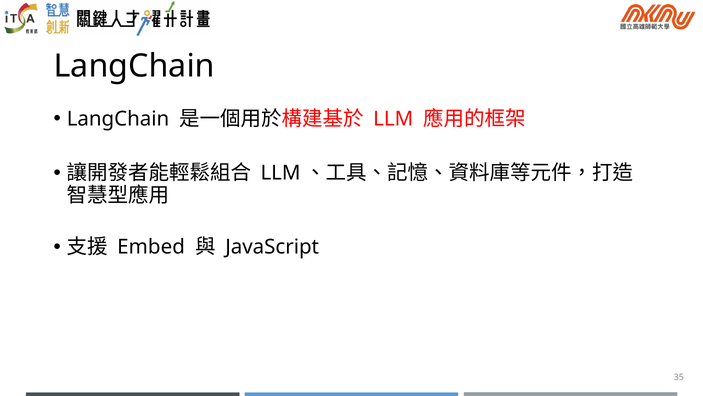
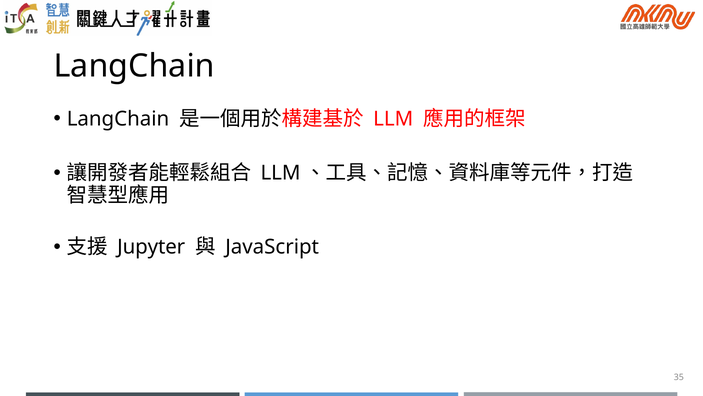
Embed: Embed -> Jupyter (151, 247)
